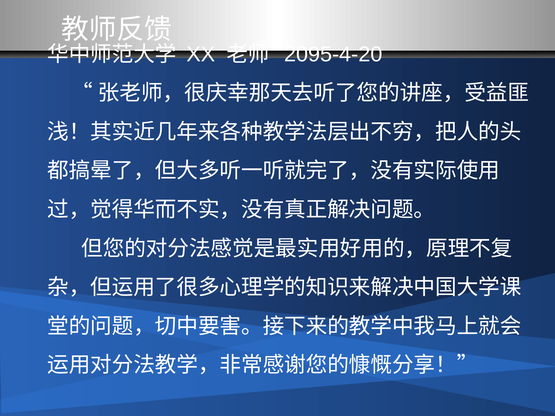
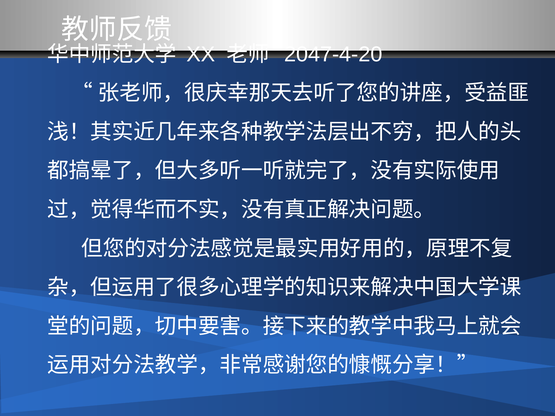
2095-4-20: 2095-4-20 -> 2047-4-20 (333, 54)
